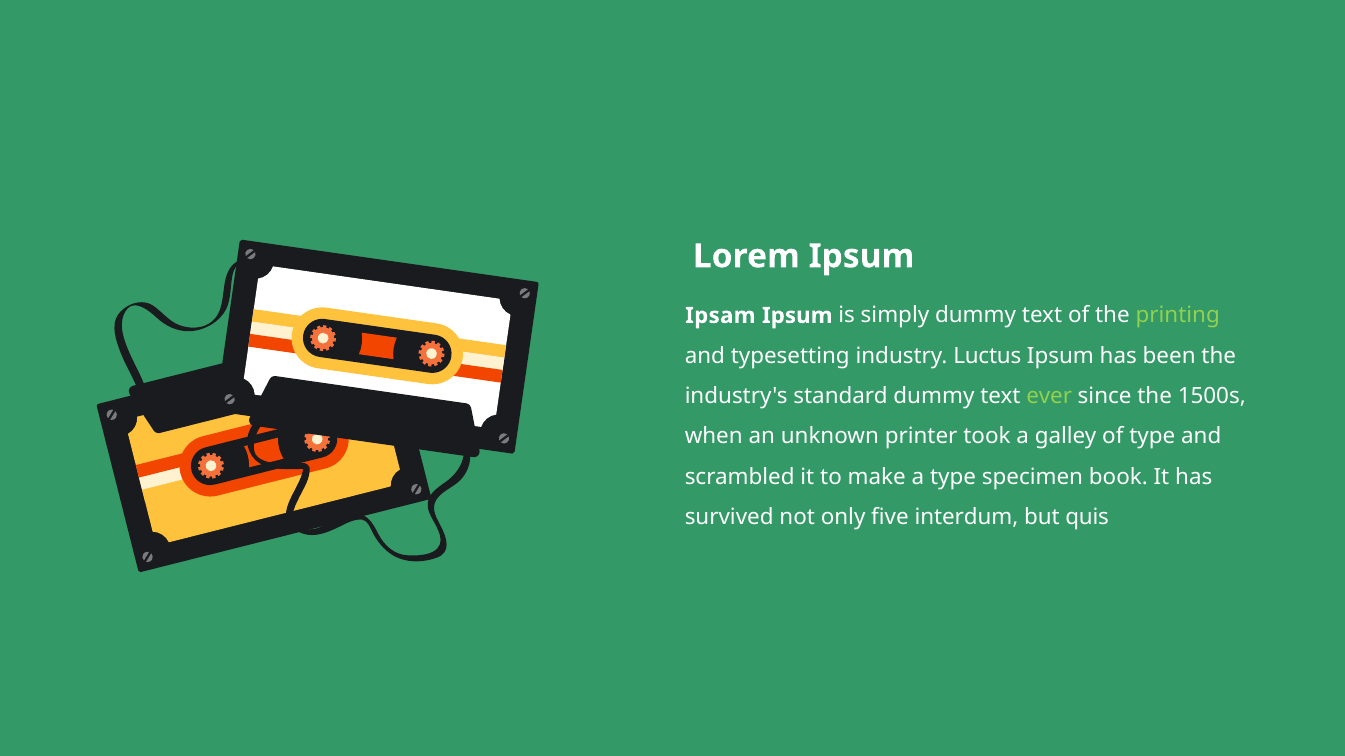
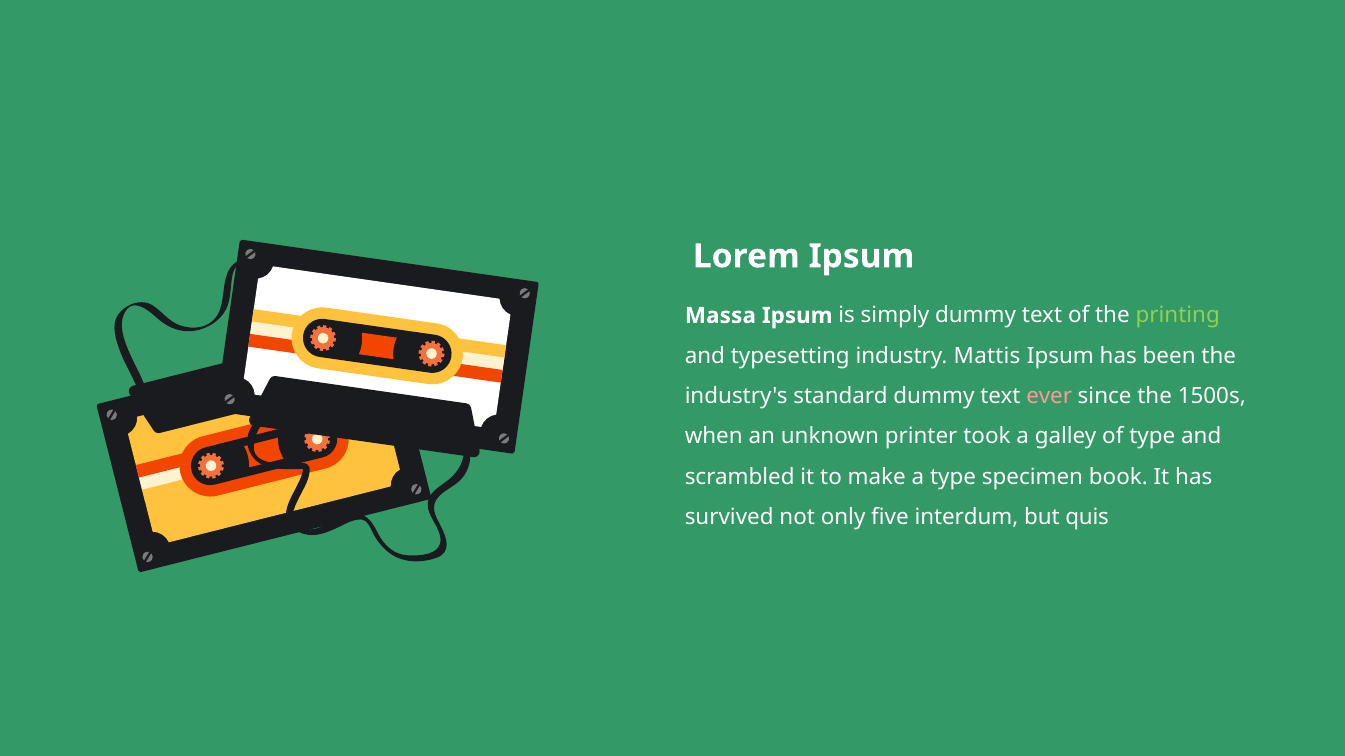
Ipsam: Ipsam -> Massa (720, 316)
Luctus: Luctus -> Mattis (987, 356)
ever colour: light green -> pink (1049, 397)
